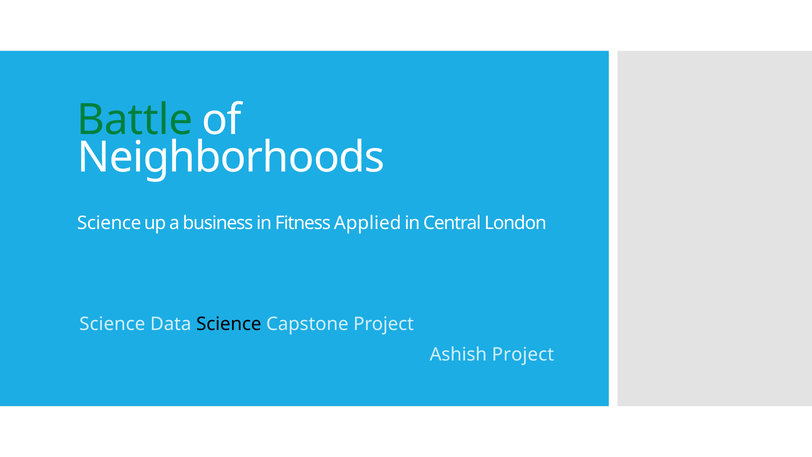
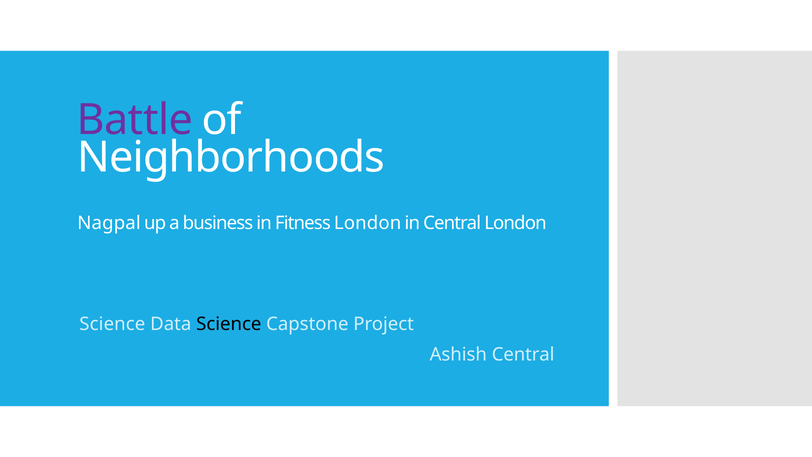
Battle colour: green -> purple (135, 120)
Science: Science -> Nagpal (109, 223)
Fitness Applied: Applied -> London (368, 223)
Ashish Project: Project -> Central (523, 354)
